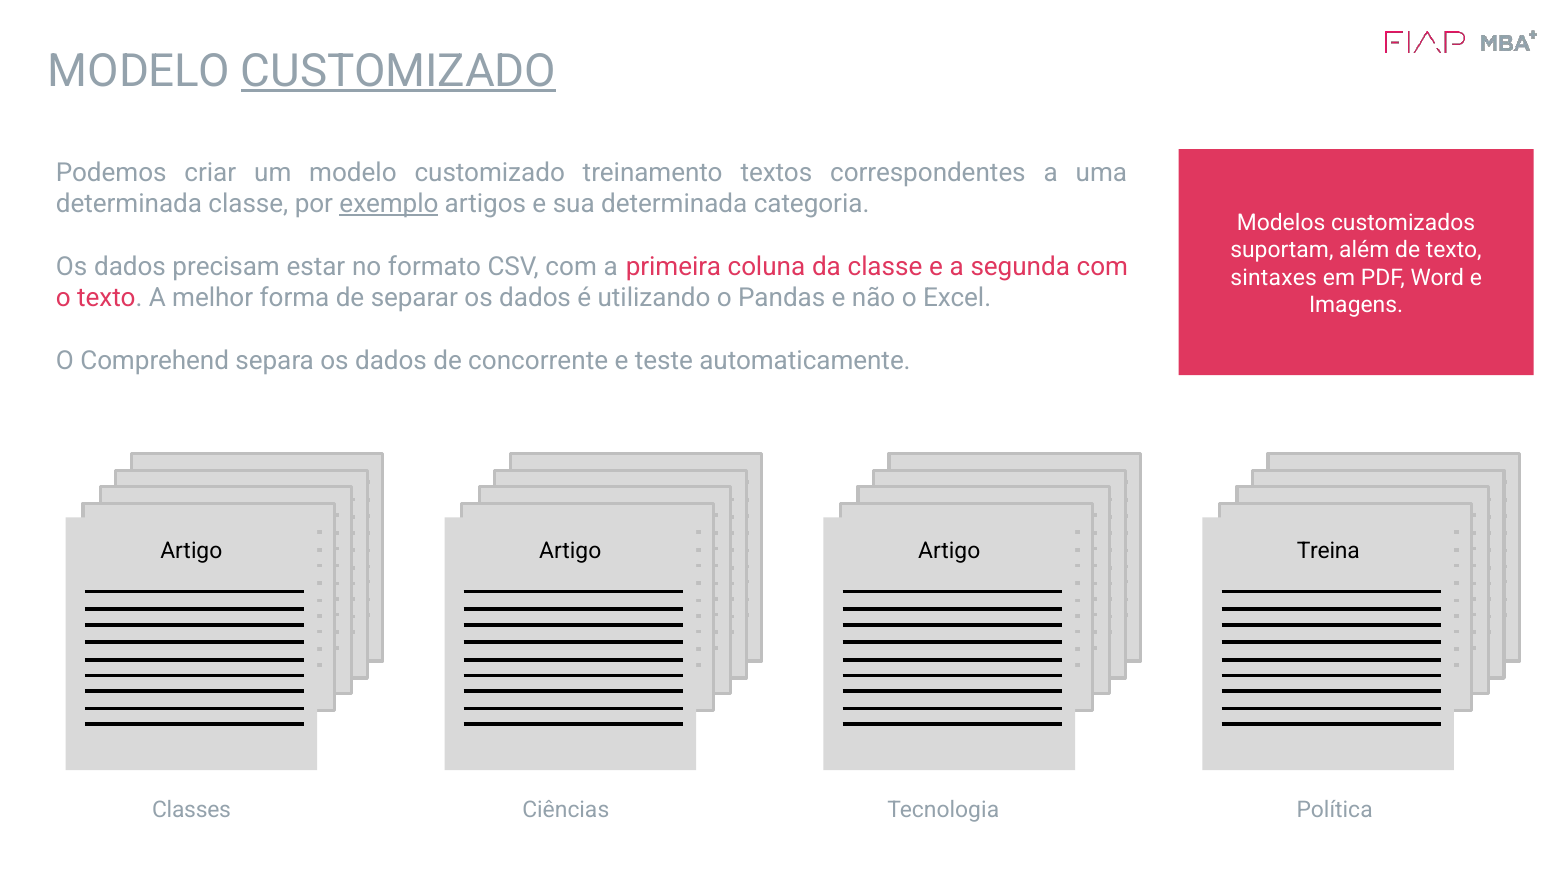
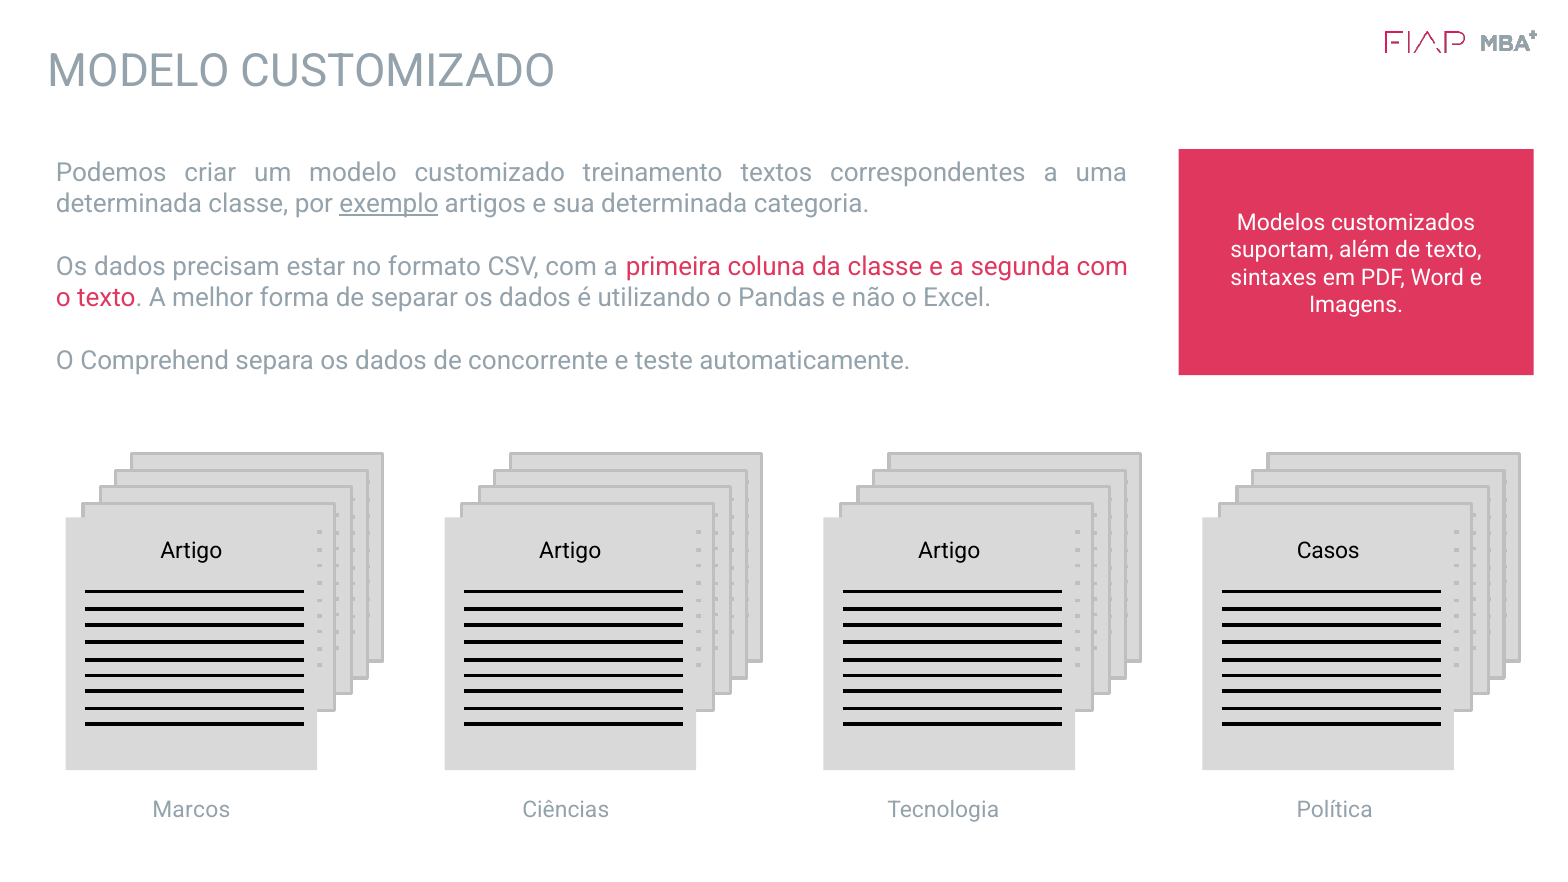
CUSTOMIZADO underline: present -> none (399, 71)
Treina: Treina -> Casos (1328, 551)
Classes: Classes -> Marcos (191, 810)
